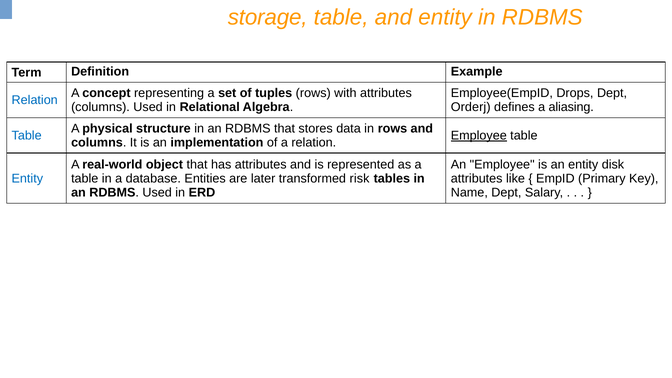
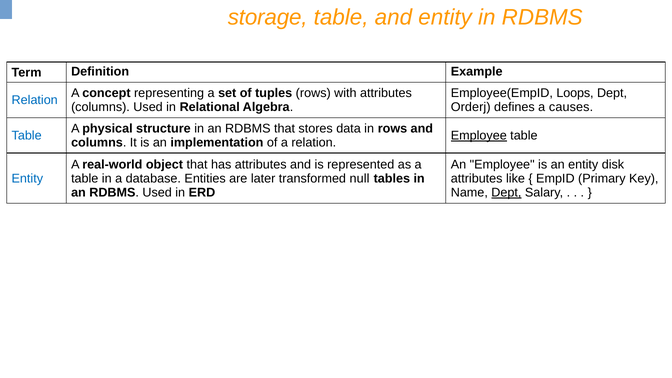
Drops: Drops -> Loops (575, 93)
aliasing: aliasing -> causes (571, 107)
risk: risk -> null (360, 178)
Dept underline: none -> present (506, 193)
